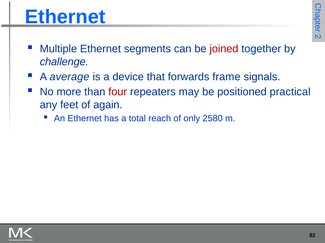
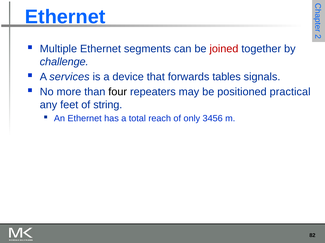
average: average -> services (69, 77)
frame: frame -> tables (227, 77)
four colour: red -> black (118, 92)
again: again -> string (108, 105)
2580: 2580 -> 3456 (213, 119)
